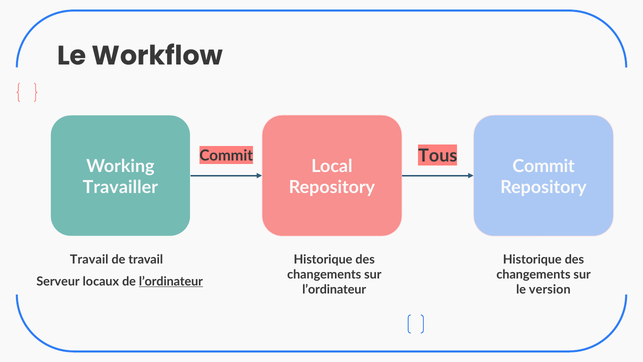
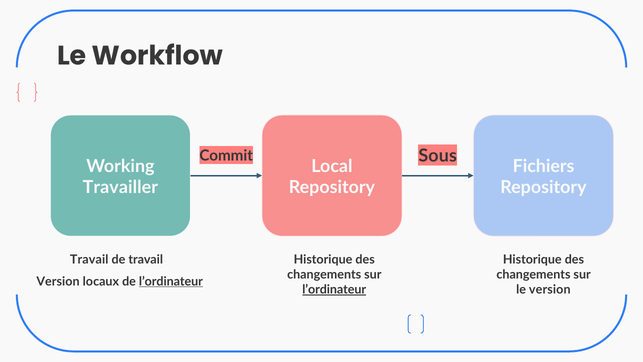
Tous: Tous -> Sous (438, 156)
Commit: Commit -> Fichiers (544, 166)
Serveur: Serveur -> Version (58, 281)
l’ordinateur underline: none -> present (334, 289)
